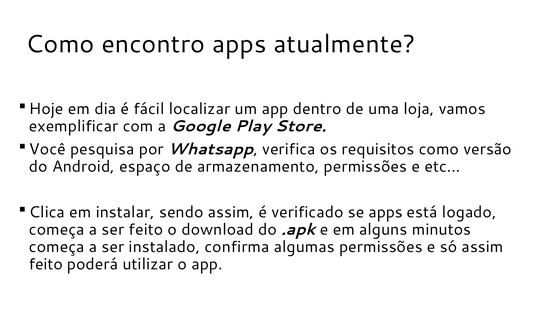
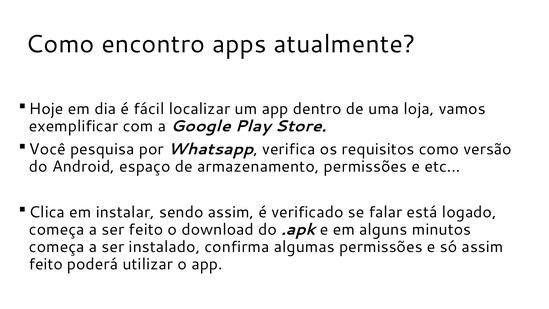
se apps: apps -> falar (386, 212)
